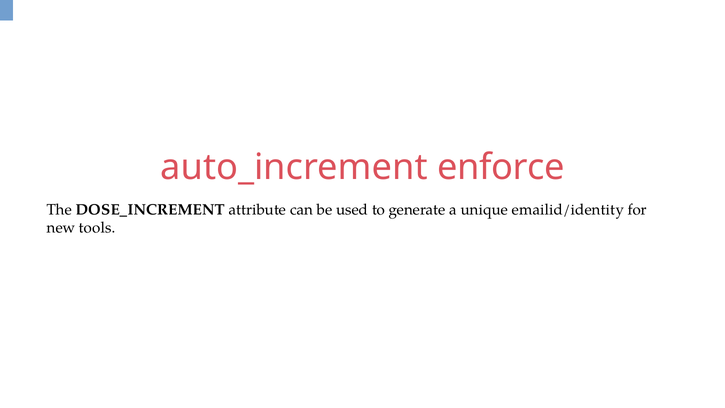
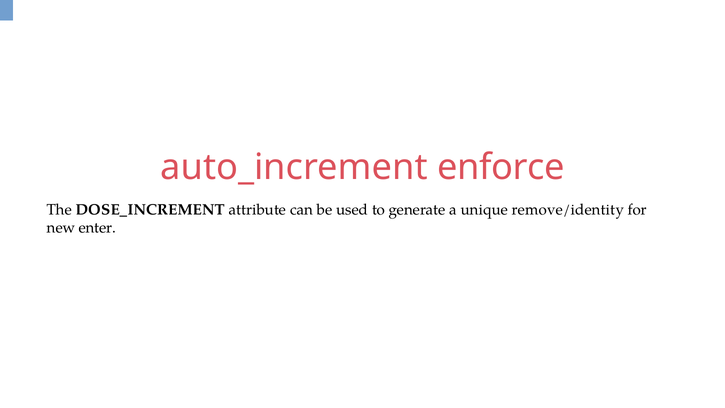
emailid/identity: emailid/identity -> remove/identity (568, 209)
tools: tools -> enter (97, 228)
